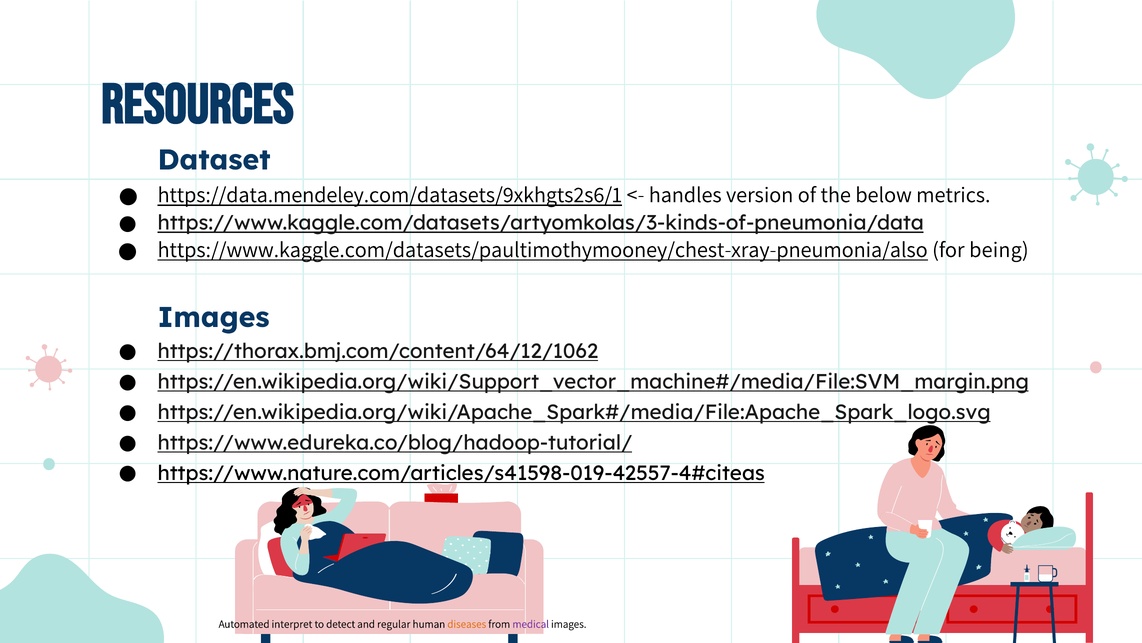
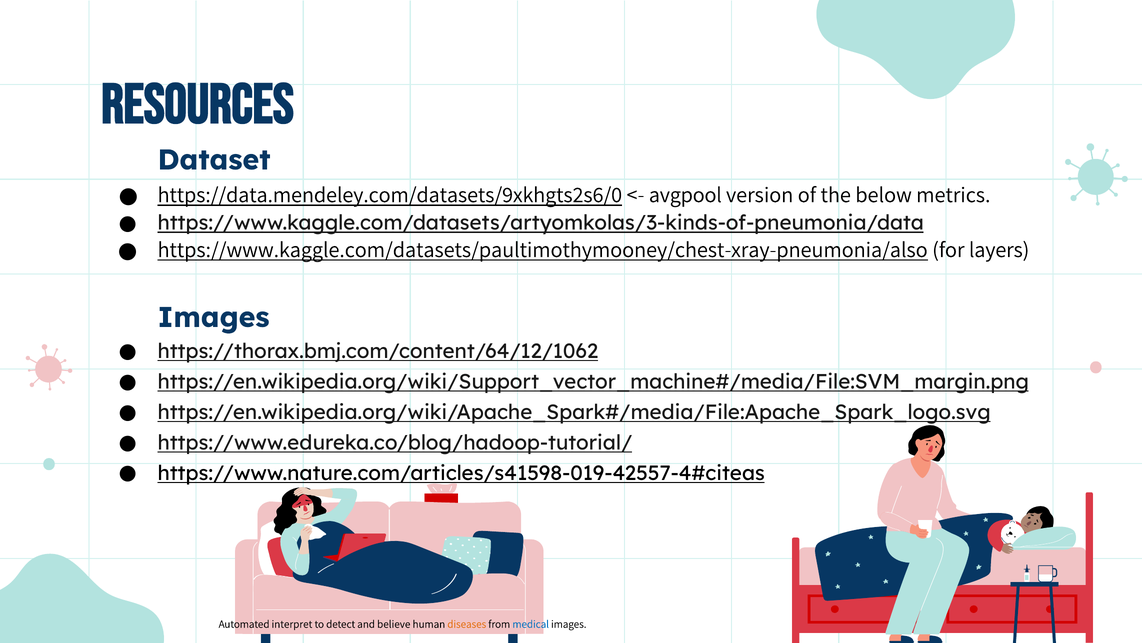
https://data.mendeley.com/datasets/9xkhgts2s6/1: https://data.mendeley.com/datasets/9xkhgts2s6/1 -> https://data.mendeley.com/datasets/9xkhgts2s6/0 (390, 195)
handles: handles -> avgpool (685, 195)
being: being -> layers (999, 249)
regular: regular -> believe (394, 624)
medical colour: purple -> blue (531, 624)
